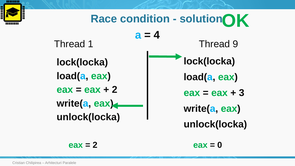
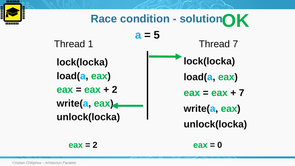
4: 4 -> 5 (157, 35)
Thread 9: 9 -> 7 (236, 44)
3: 3 -> 7 (242, 93)
